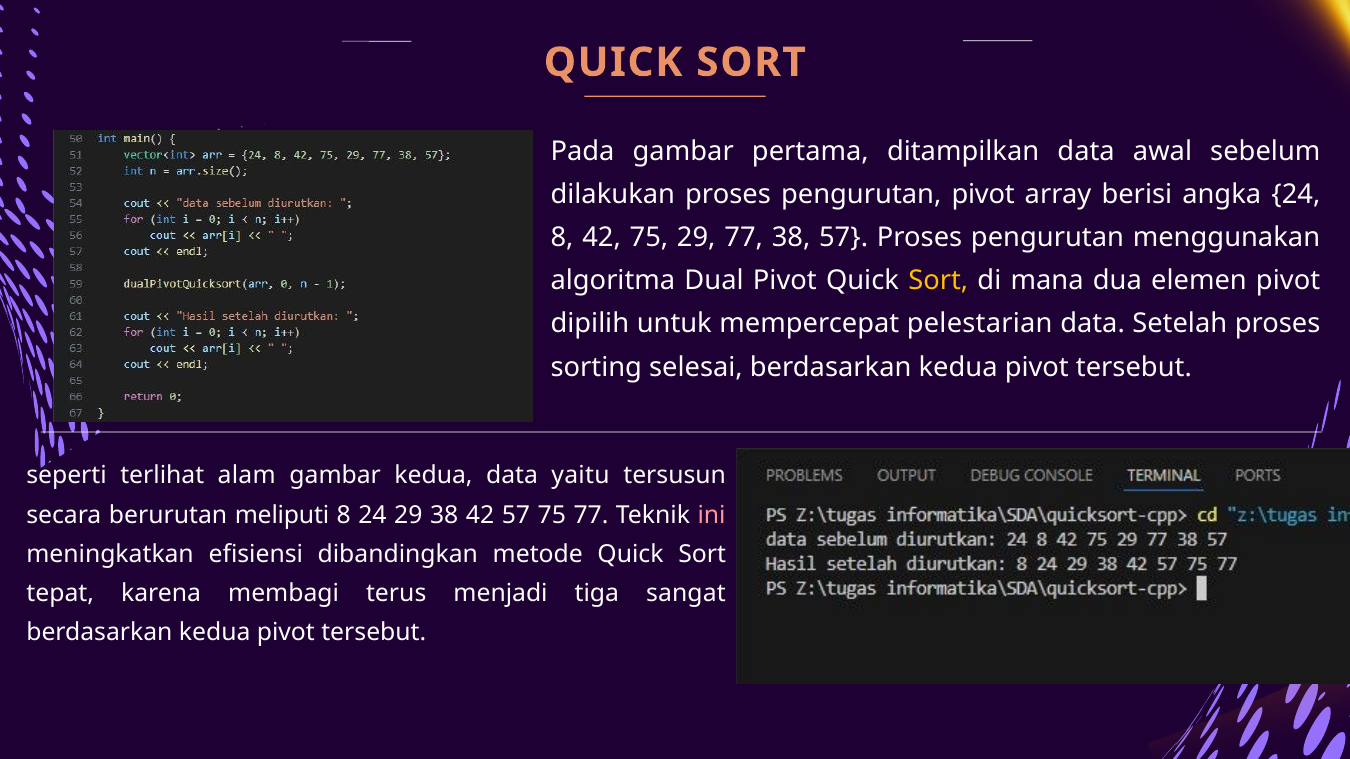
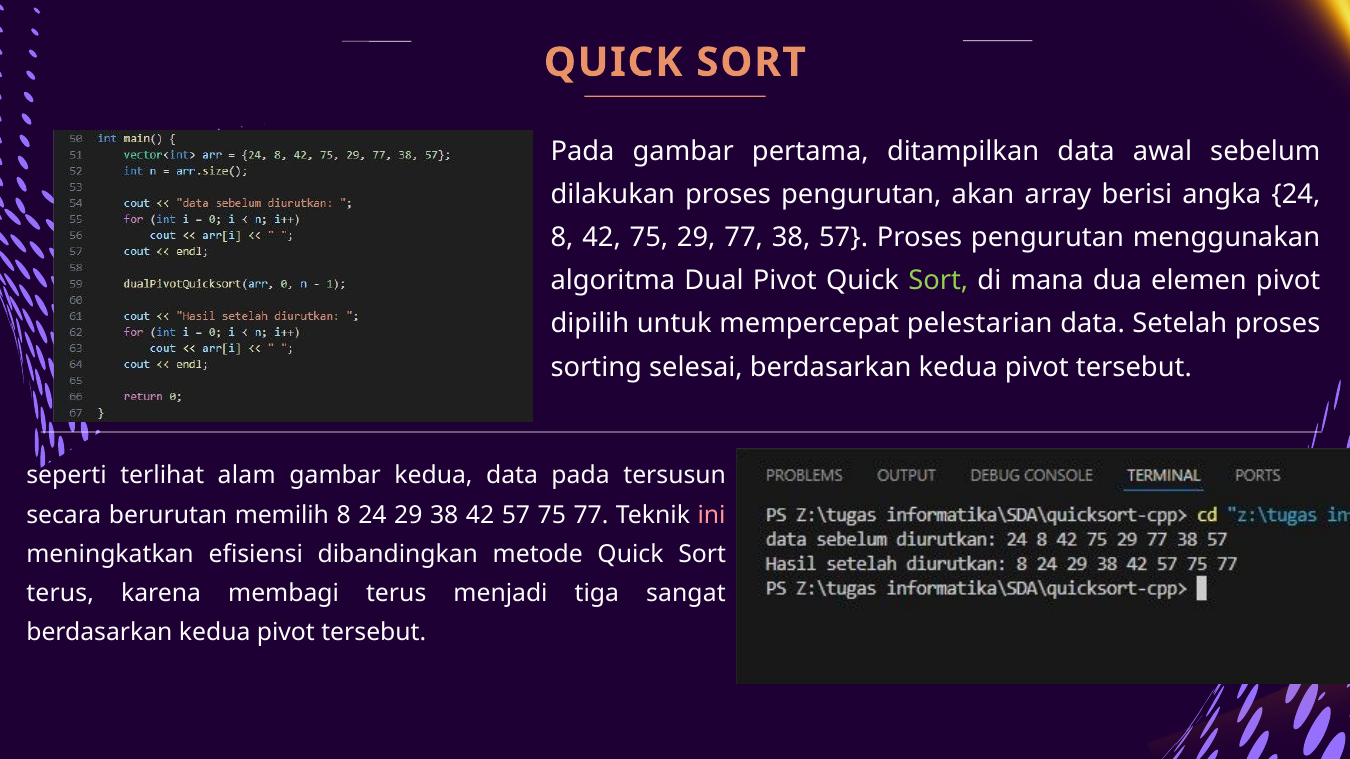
pengurutan pivot: pivot -> akan (983, 195)
Sort colour: yellow -> light green (938, 281)
data yaitu: yaitu -> pada (581, 476)
meliputi: meliputi -> memilih (282, 515)
tepat: tepat -> terus (60, 594)
